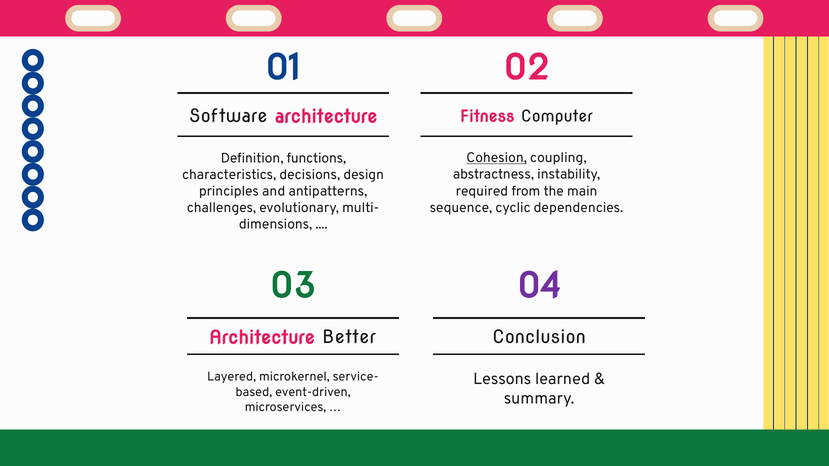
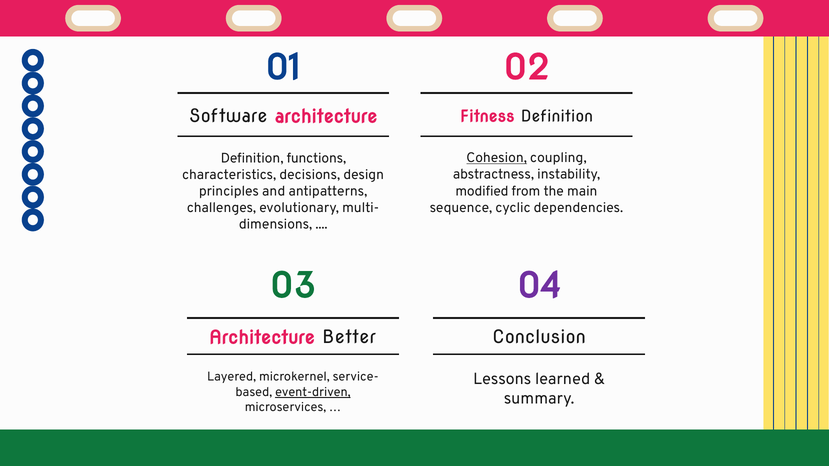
Fitness Computer: Computer -> Definition (557, 116)
required: required -> modified (482, 191)
event-driven underline: none -> present (313, 392)
